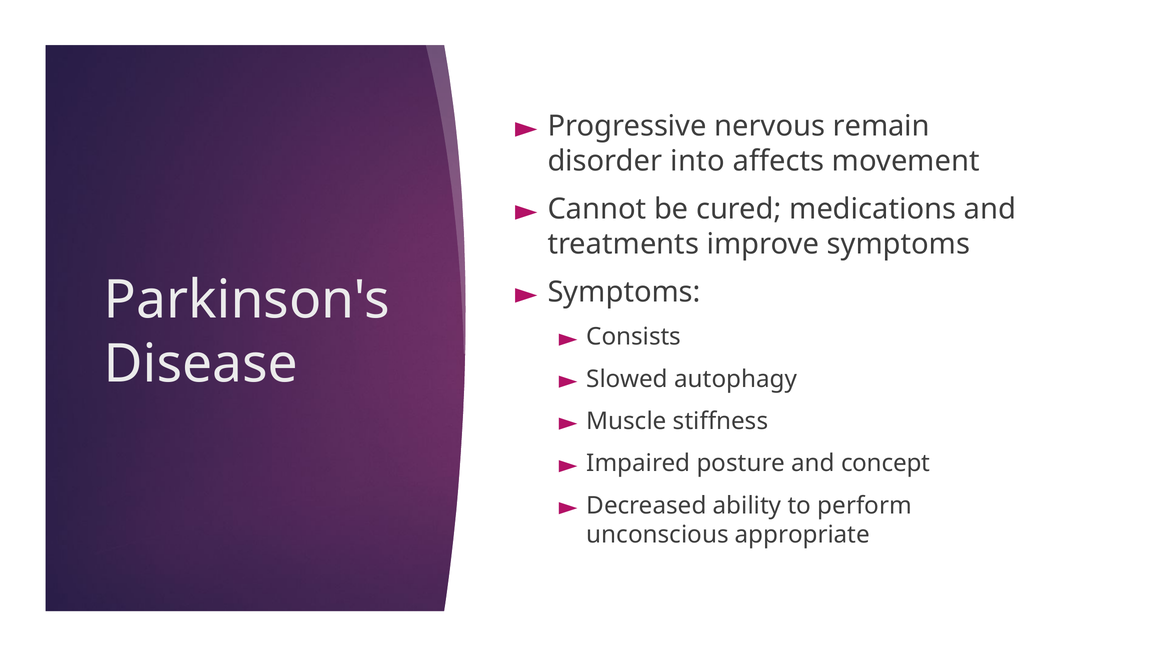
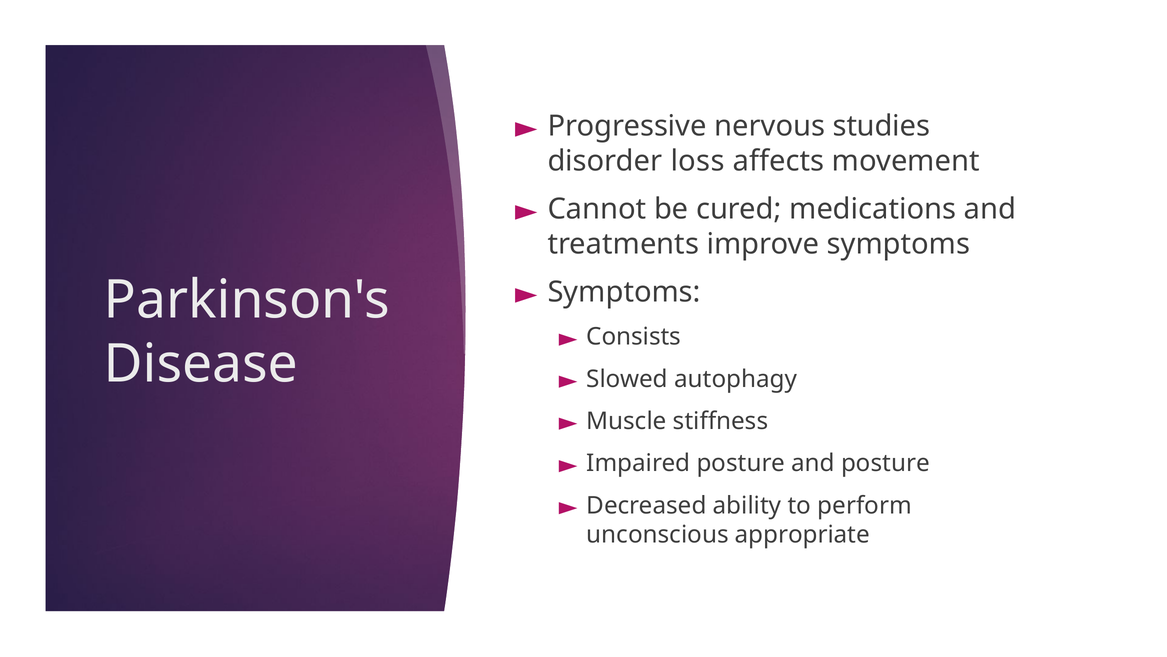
remain: remain -> studies (881, 126)
into: into -> loss (698, 161)
and concept: concept -> posture (885, 463)
